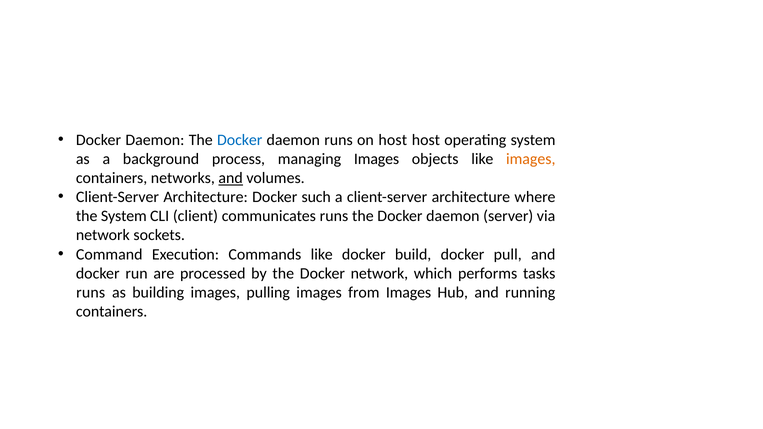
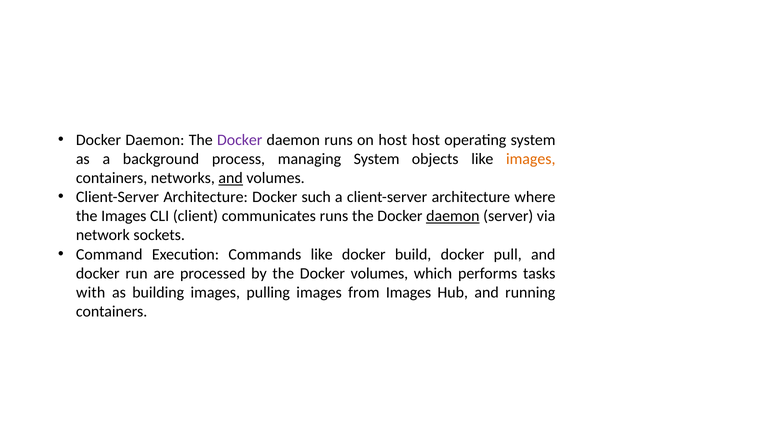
Docker colour: blue -> purple (240, 140)
managing Images: Images -> System (377, 159)
the System: System -> Images (124, 216)
daemon underline: none -> present (453, 216)
Docker network: network -> volumes (379, 273)
runs: runs -> with (91, 293)
